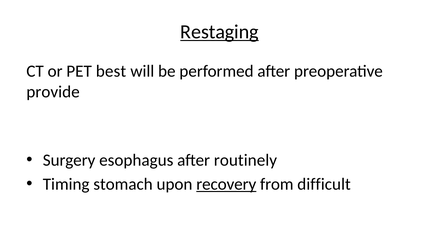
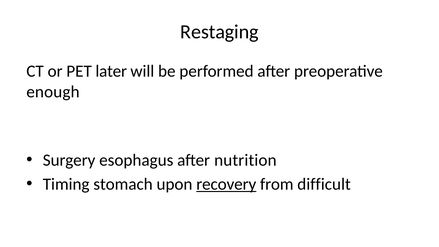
Restaging underline: present -> none (220, 32)
best: best -> later (111, 71)
provide: provide -> enough (53, 92)
routinely: routinely -> nutrition (245, 160)
